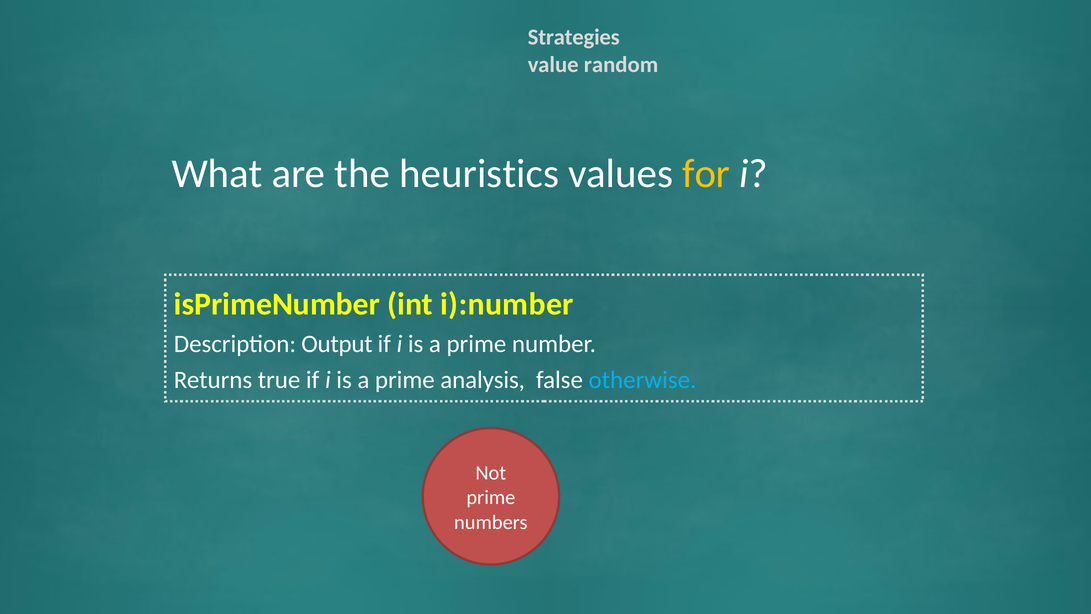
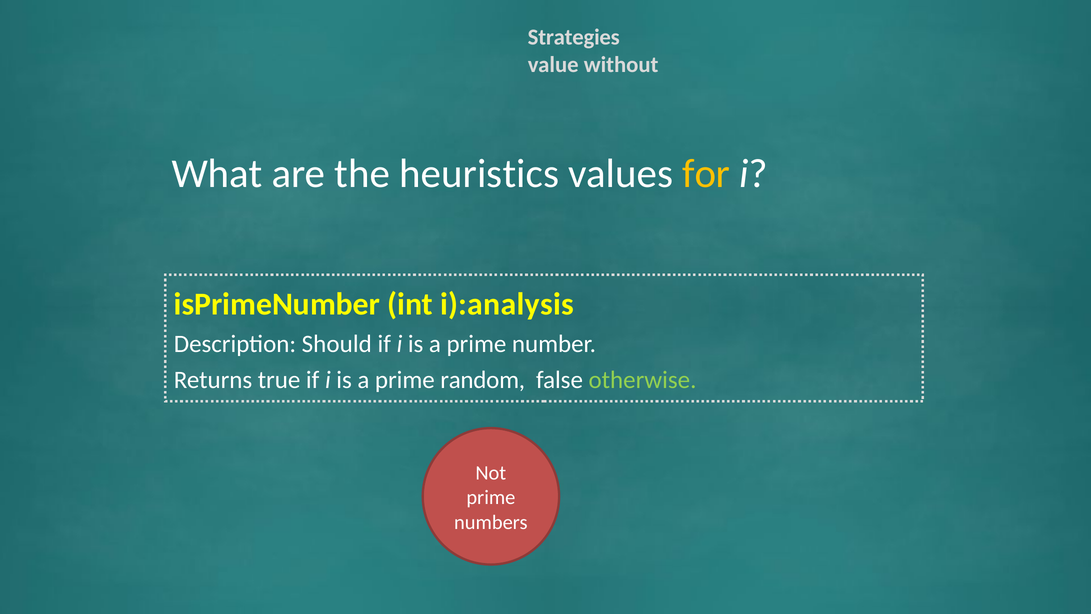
random: random -> without (621, 64)
i):number: i):number -> i):analysis (507, 304)
Output: Output -> Should (337, 344)
analysis: analysis -> random (483, 380)
otherwise colour: light blue -> light green (642, 380)
